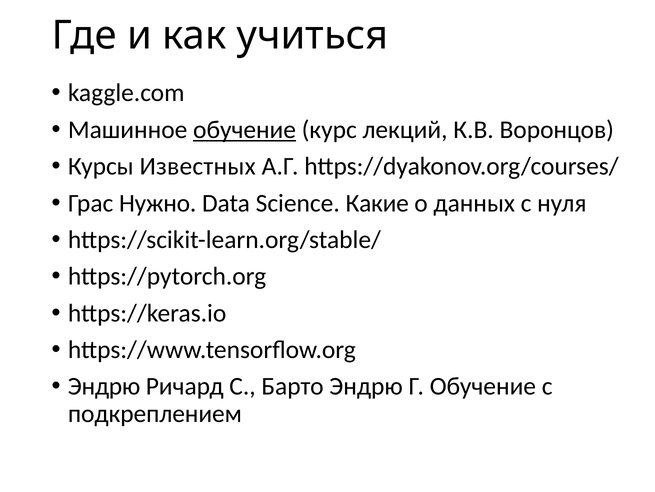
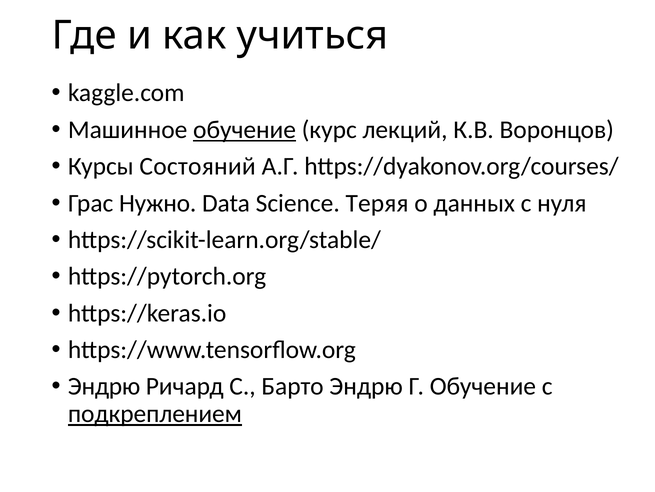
Известных: Известных -> Состояний (198, 166)
Какие: Какие -> Теряя (377, 203)
подкреплением underline: none -> present (155, 413)
